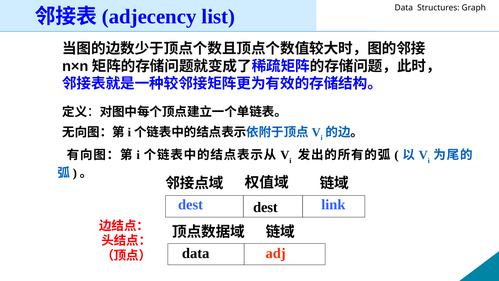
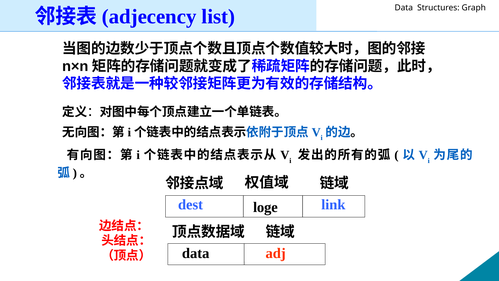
dest: dest -> loge (265, 207)
